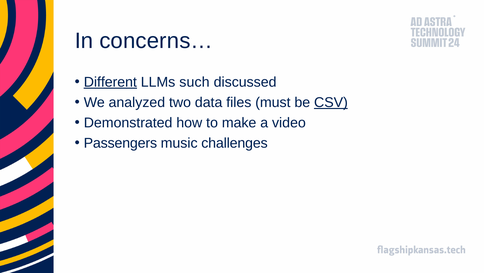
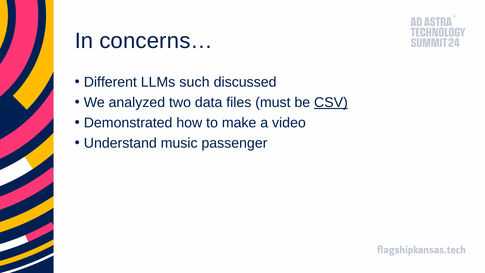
Different underline: present -> none (110, 82)
Passengers: Passengers -> Understand (120, 143)
challenges: challenges -> passenger (234, 143)
